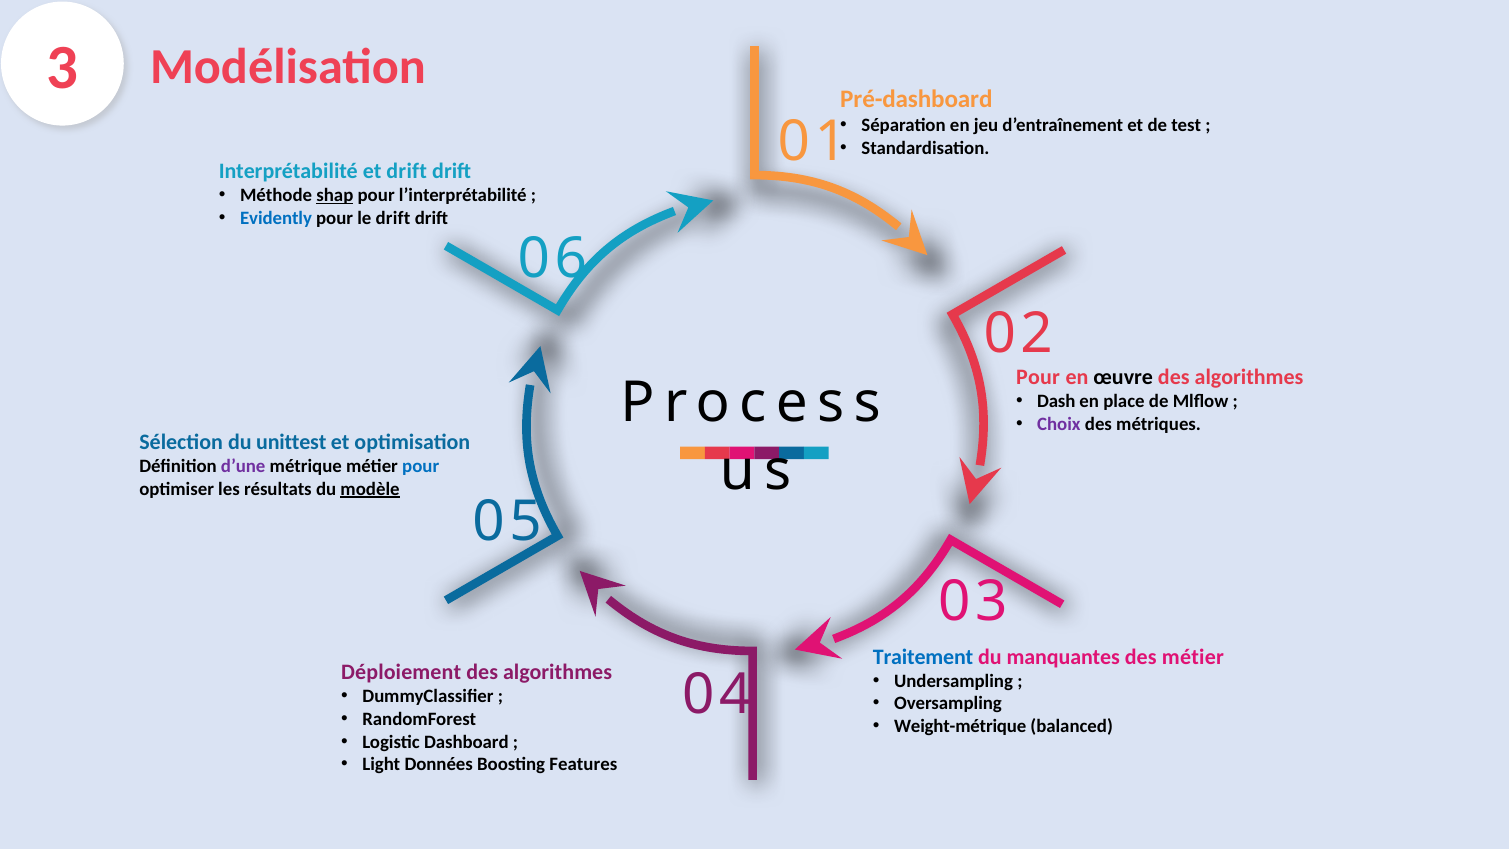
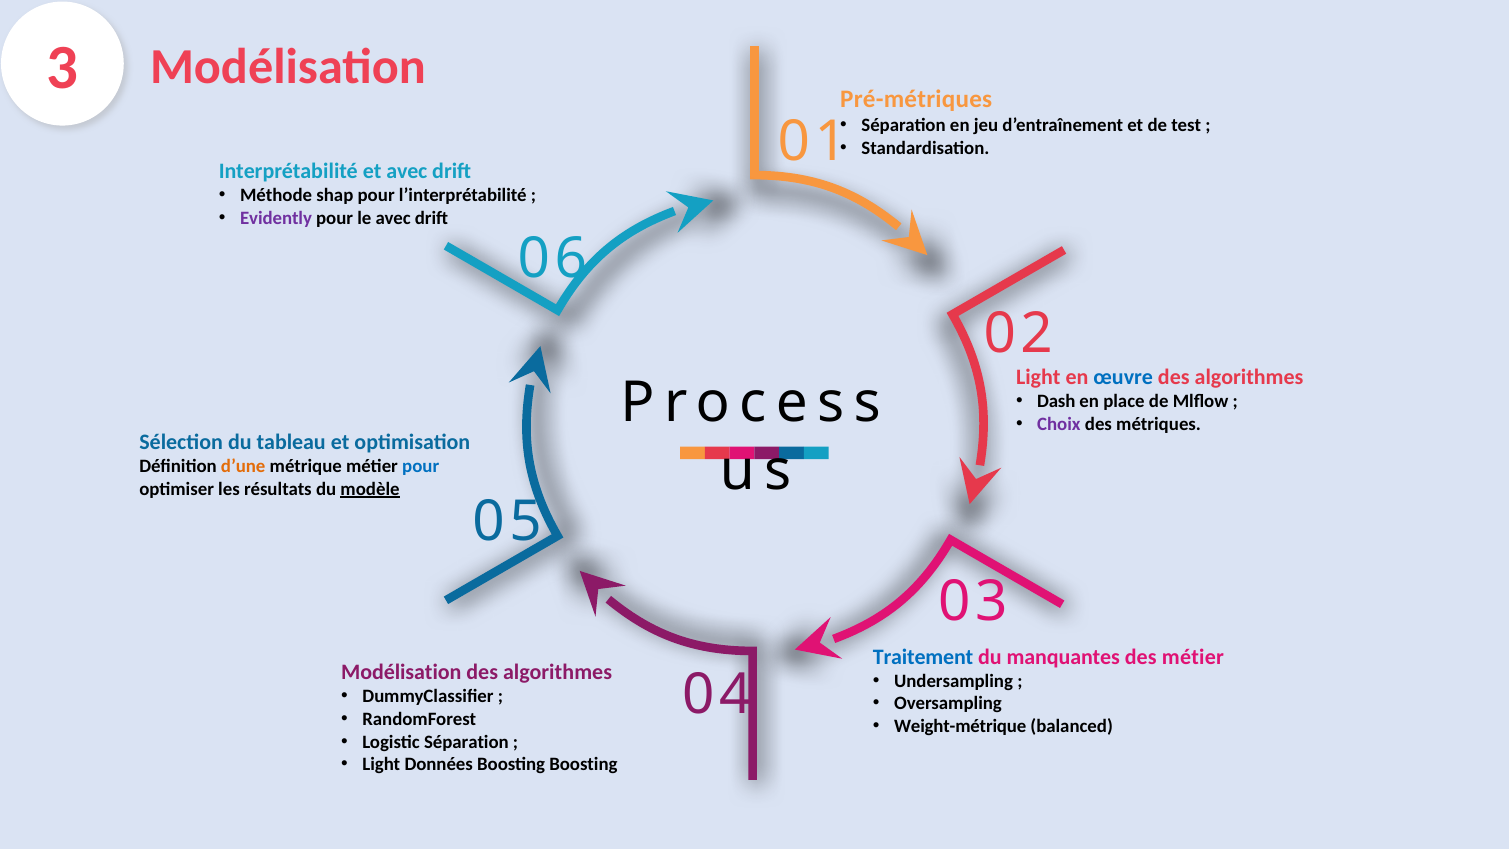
Pré-dashboard: Pré-dashboard -> Pré-métriques (916, 100)
et drift: drift -> avec (407, 171)
shap underline: present -> none (335, 195)
Evidently colour: blue -> purple (276, 218)
le drift: drift -> avec (393, 218)
Pour: Pour -> Light (1038, 377)
œuvre colour: black -> blue (1123, 377)
unittest: unittest -> tableau (291, 442)
d’une colour: purple -> orange (243, 466)
Déploiement: Déploiement -> Modélisation (401, 672)
Logistic Dashboard: Dashboard -> Séparation (466, 742)
Boosting Features: Features -> Boosting (583, 765)
